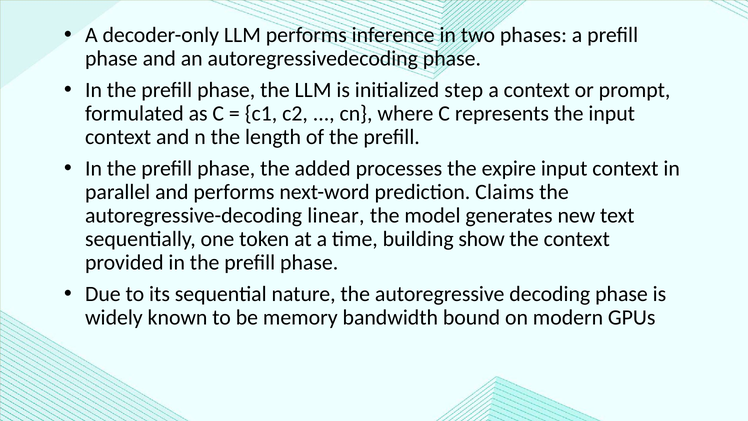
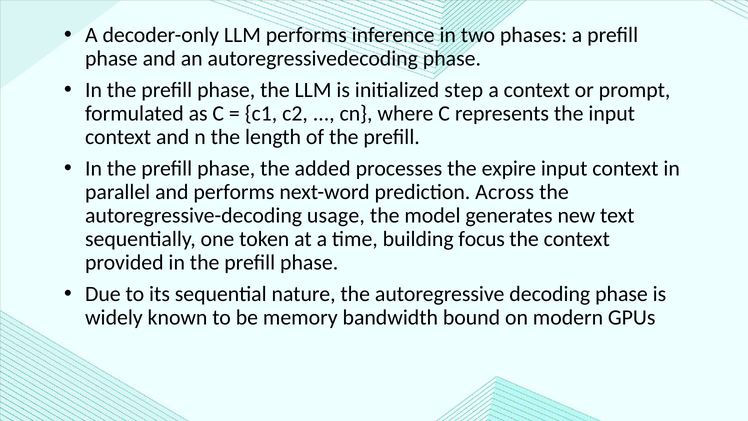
Claims: Claims -> Across (505, 192)
linear: linear -> usage (336, 215)
show: show -> focus (482, 239)
